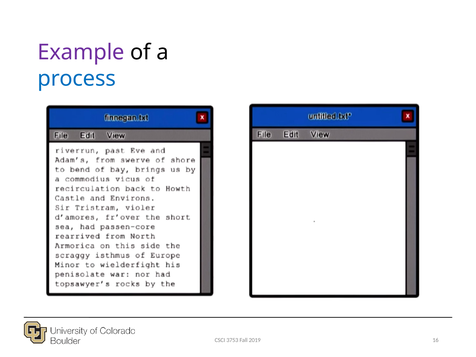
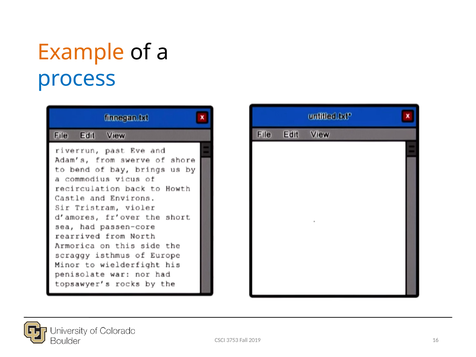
Example colour: purple -> orange (81, 52)
